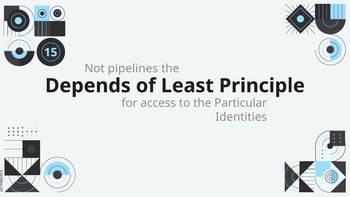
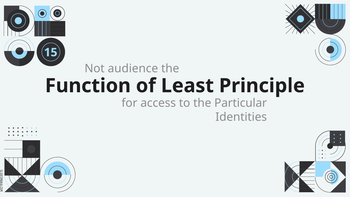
pipelines: pipelines -> audience (133, 68)
Depends: Depends -> Function (88, 86)
